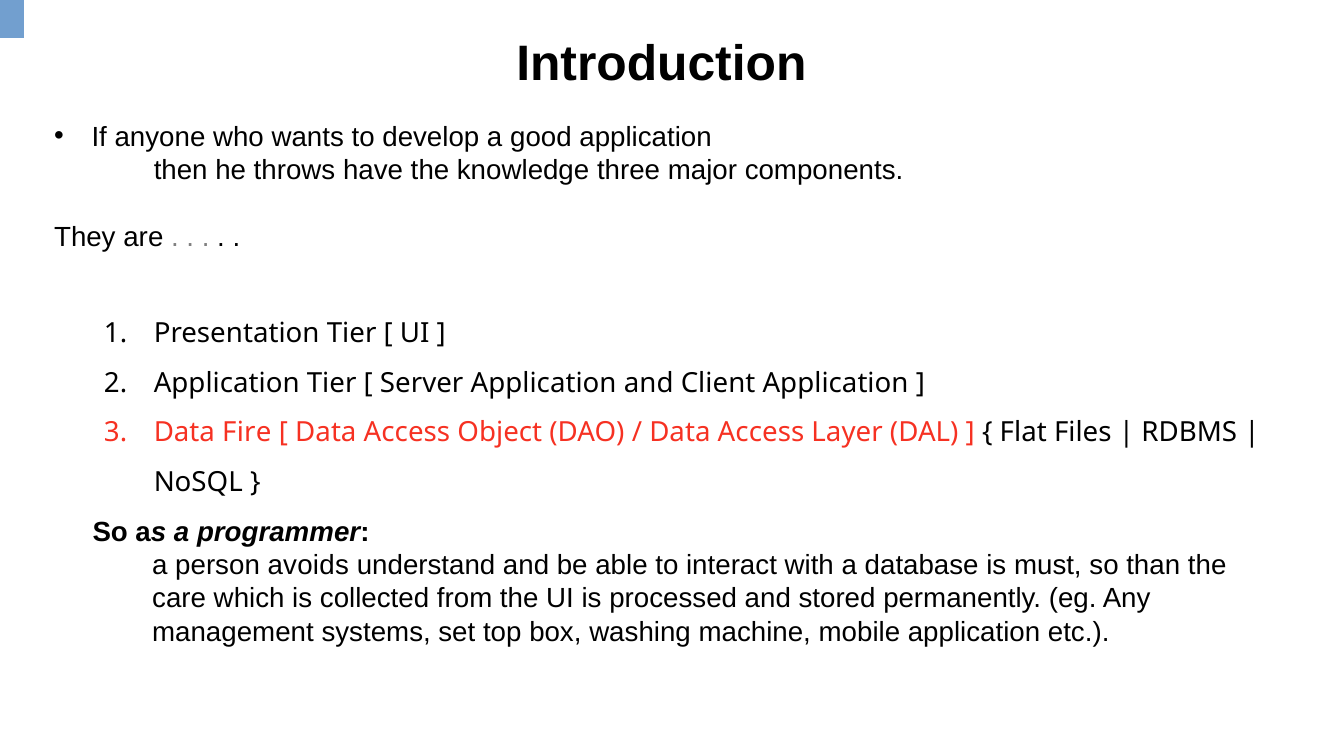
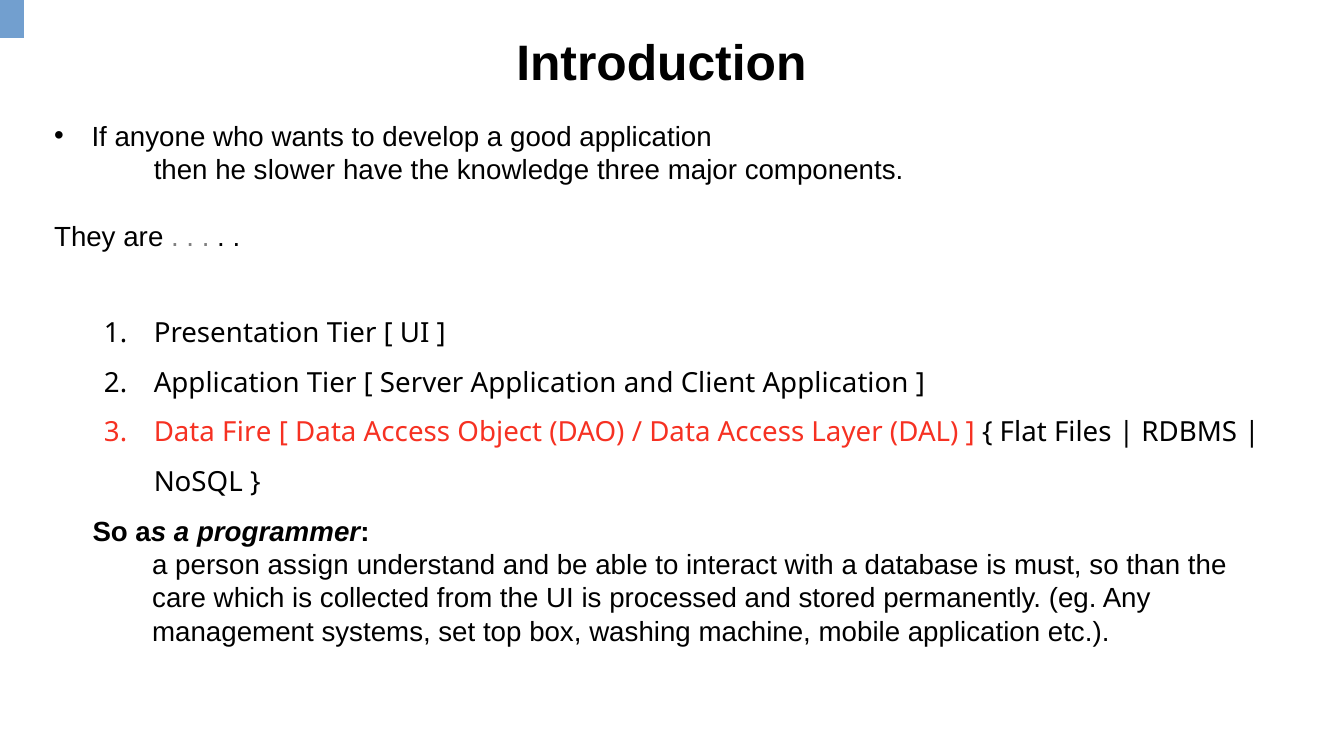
throws: throws -> slower (294, 170)
avoids: avoids -> assign (308, 566)
